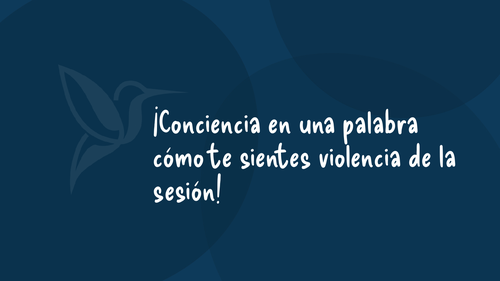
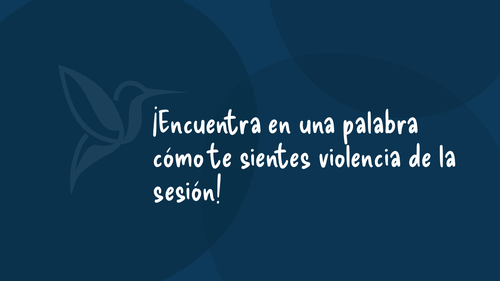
¡Conciencia: ¡Conciencia -> ¡Encuentra (207, 123)
